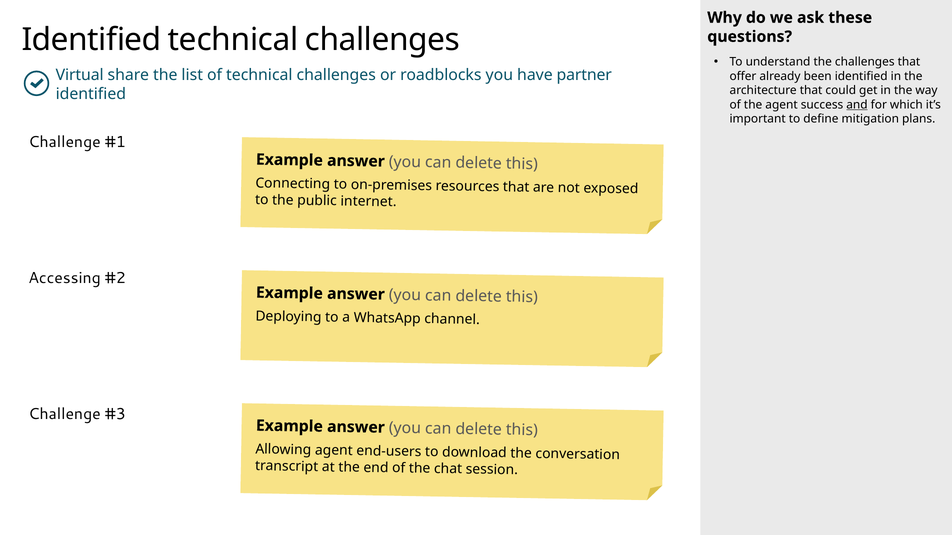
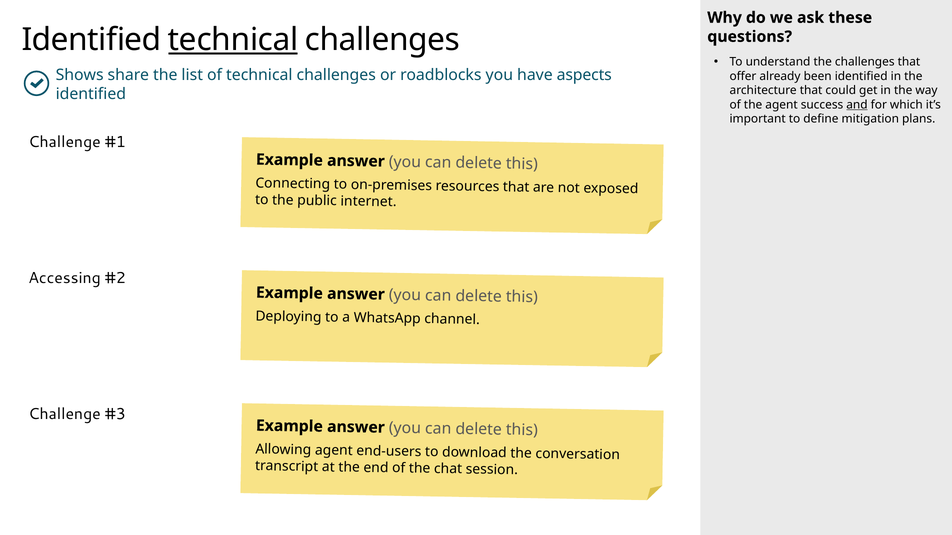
technical underline: none -> present (233, 40)
Virtual: Virtual -> Shows (80, 75)
partner: partner -> aspects (584, 75)
